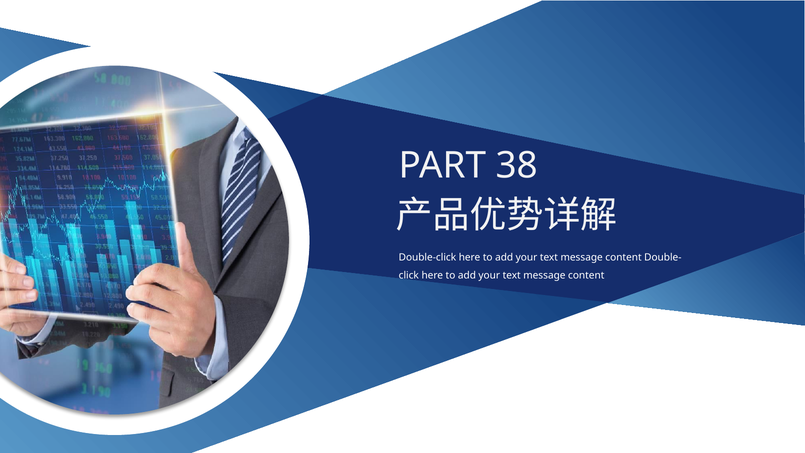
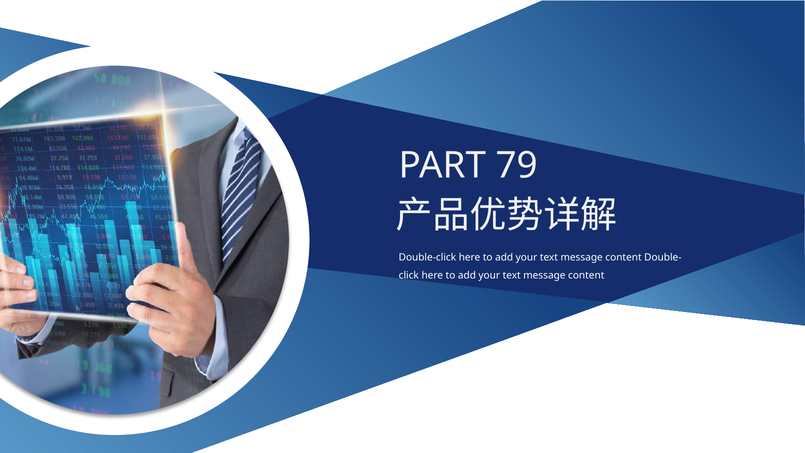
38: 38 -> 79 (517, 166)
